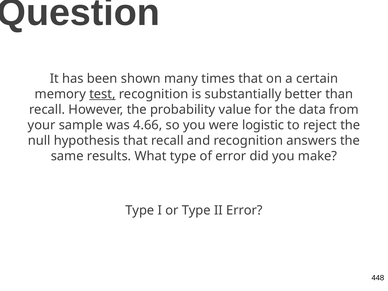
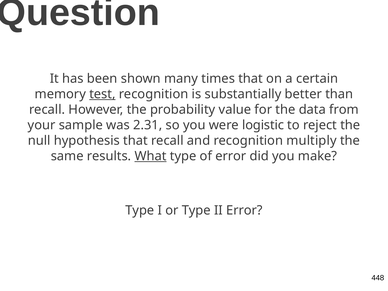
4.66: 4.66 -> 2.31 (148, 125)
answers: answers -> multiply (312, 141)
What underline: none -> present (151, 156)
